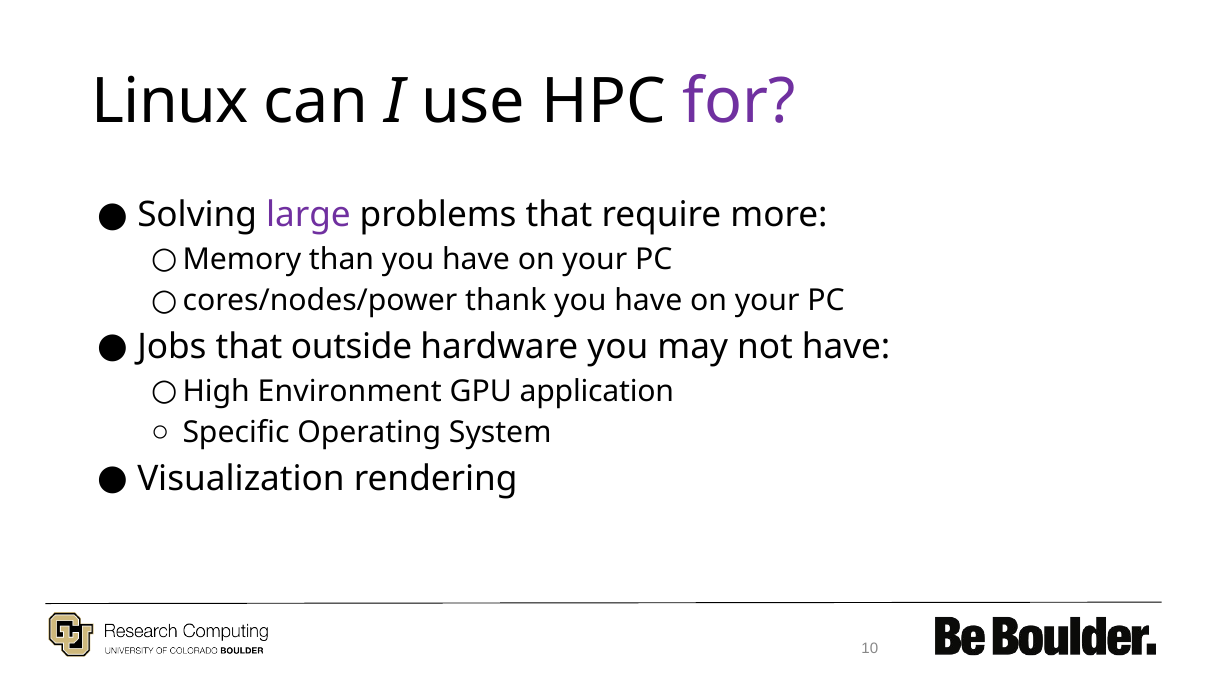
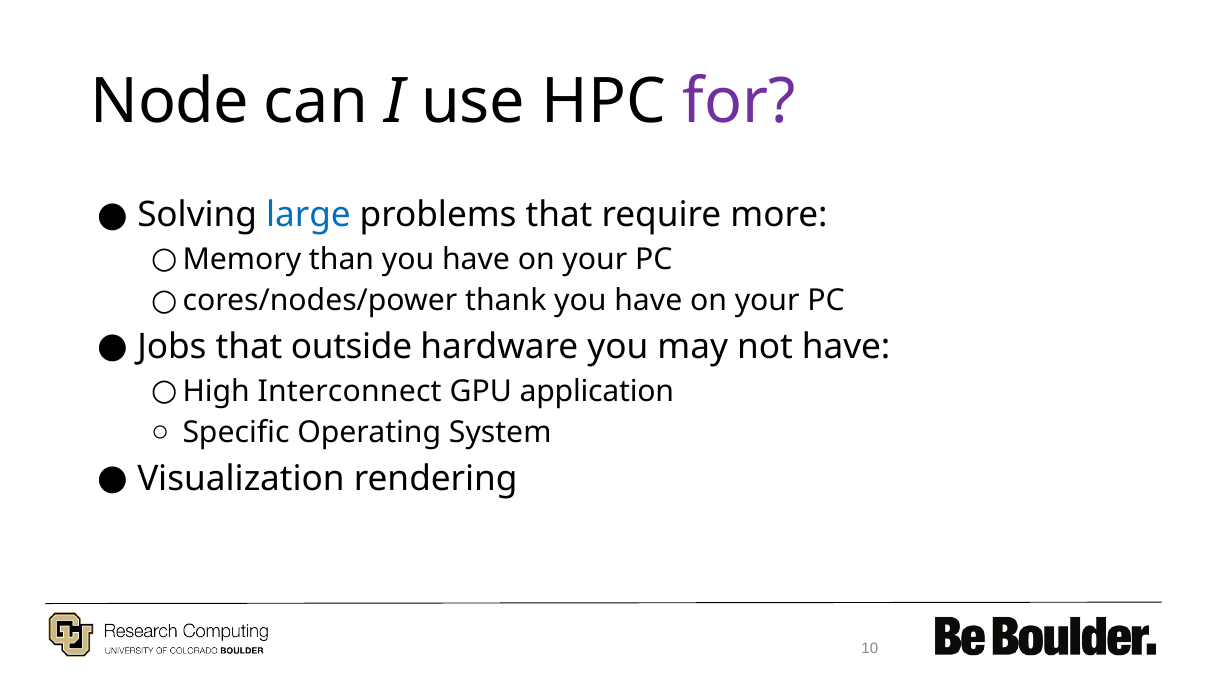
Linux: Linux -> Node (170, 101)
large colour: purple -> blue (308, 215)
Environment: Environment -> Interconnect (350, 391)
